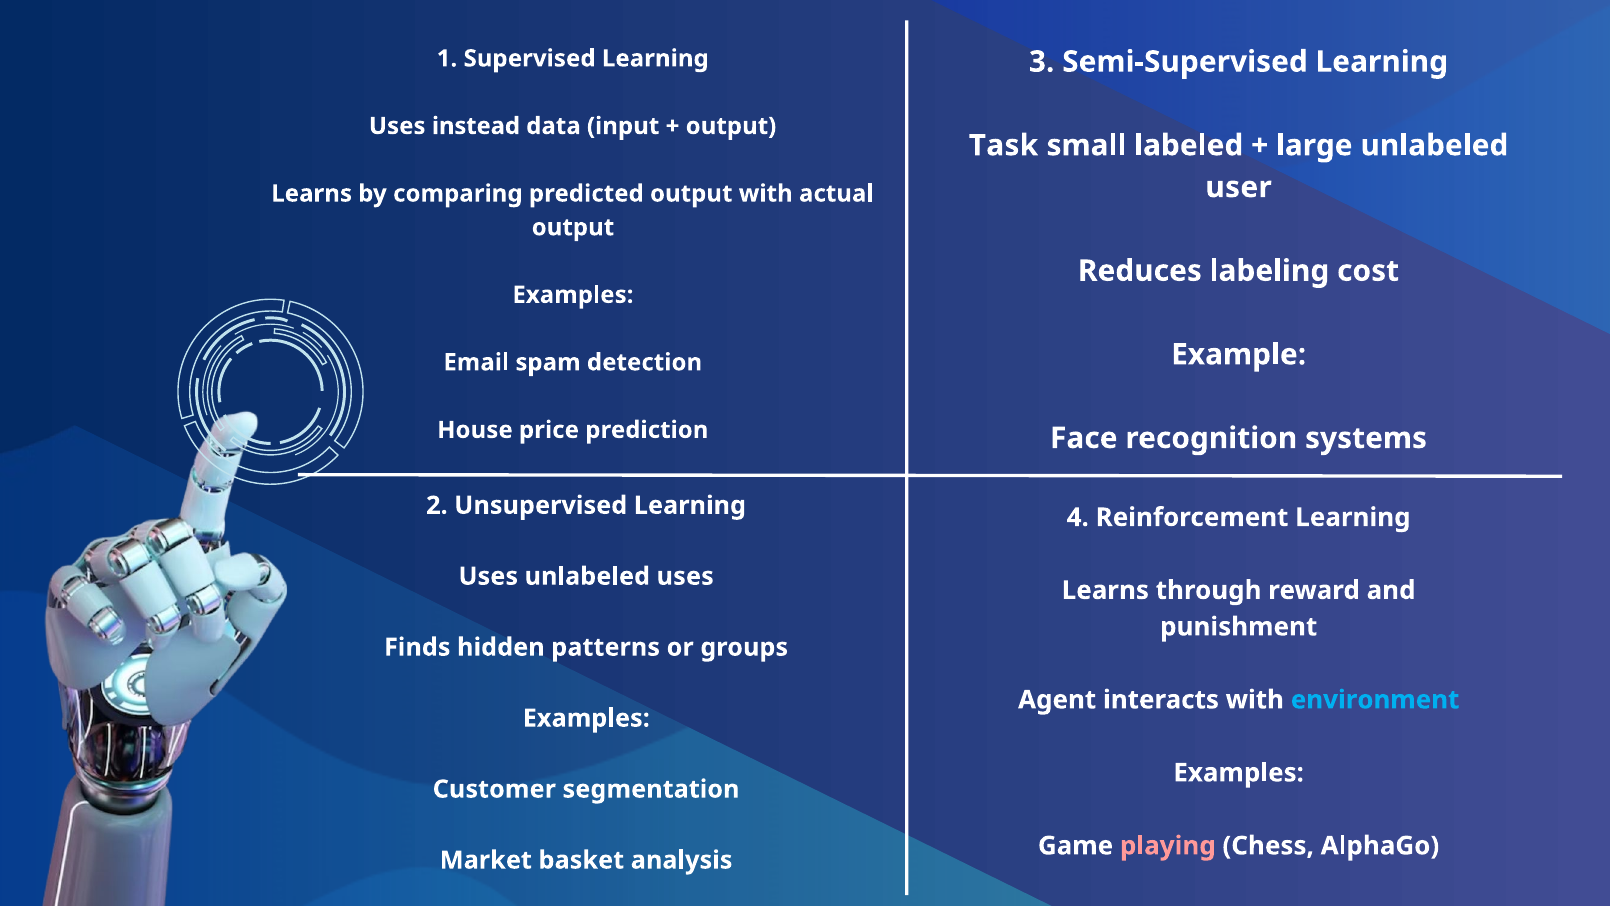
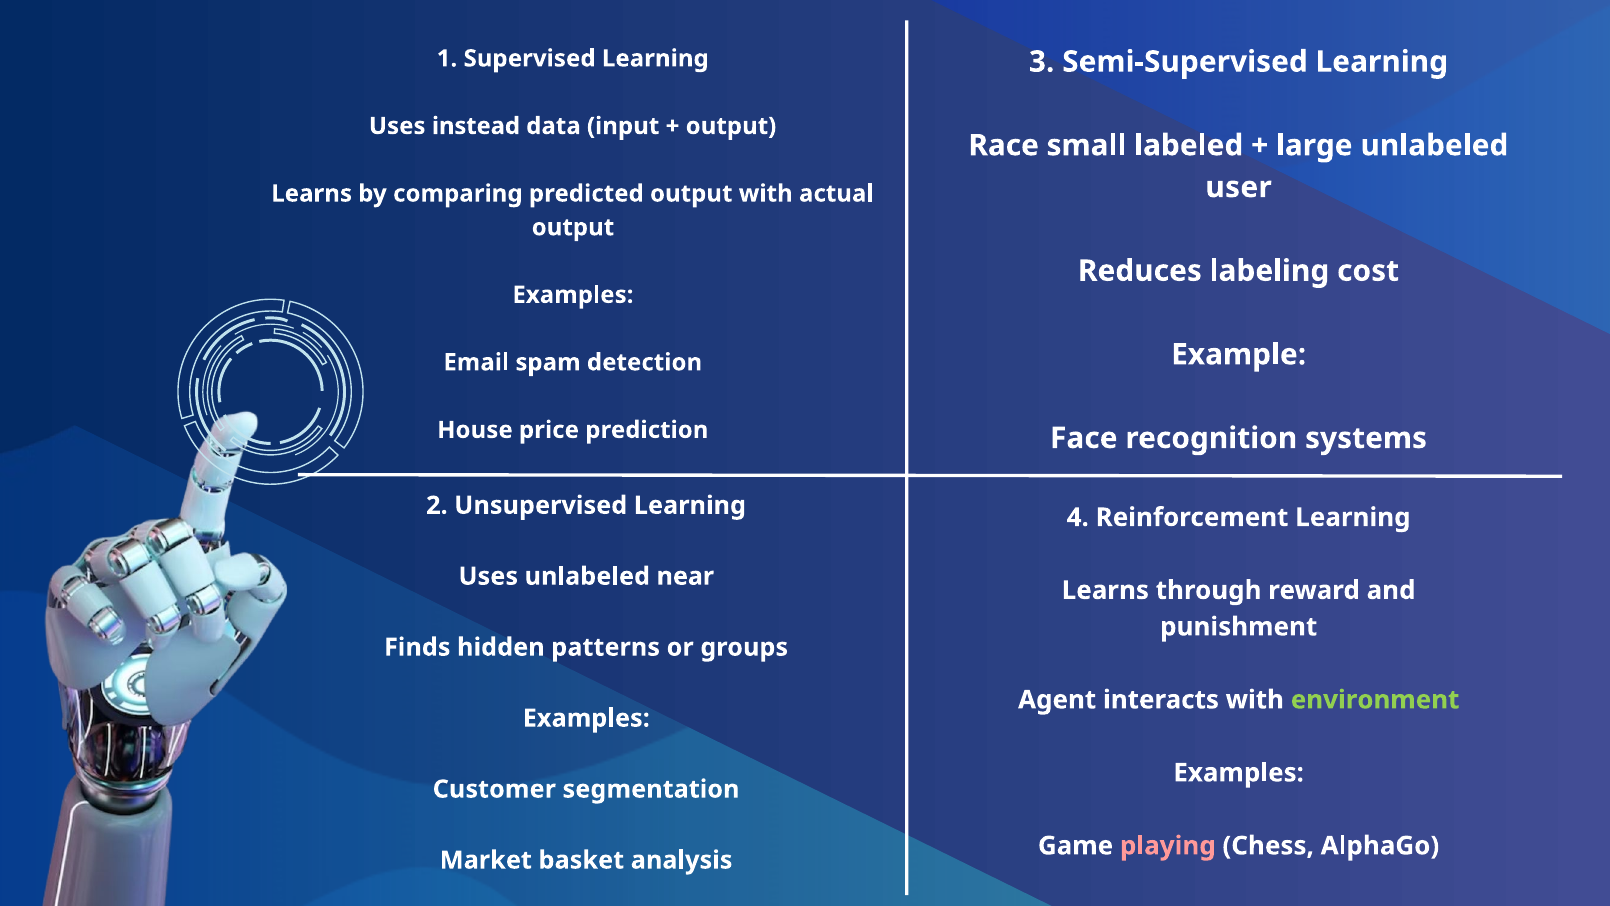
Task: Task -> Race (1004, 145)
unlabeled uses: uses -> near (685, 576)
environment colour: light blue -> light green (1375, 700)
